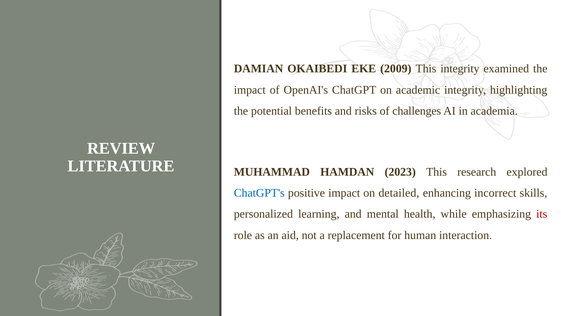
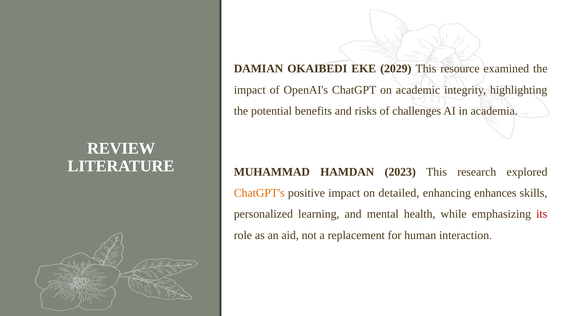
2009: 2009 -> 2029 (396, 69)
This integrity: integrity -> resource (460, 69)
ChatGPT's colour: blue -> orange (259, 193)
incorrect: incorrect -> enhances (495, 193)
